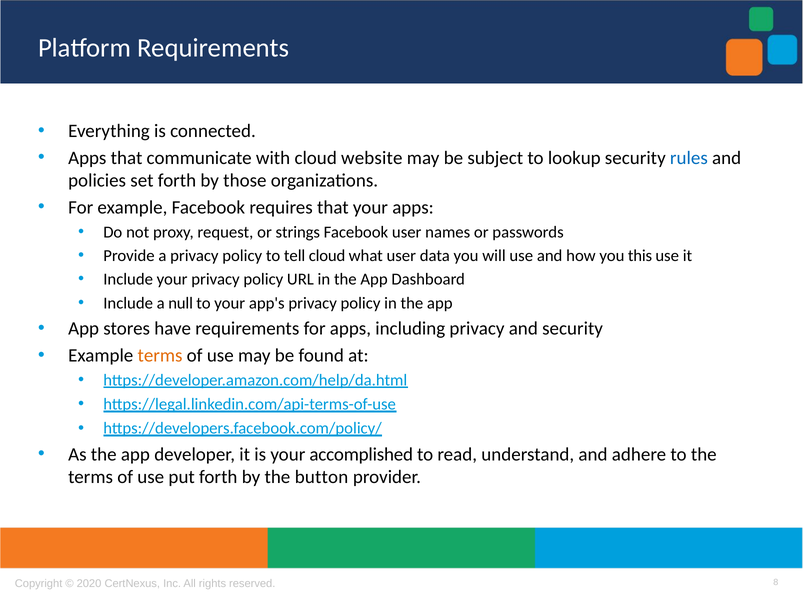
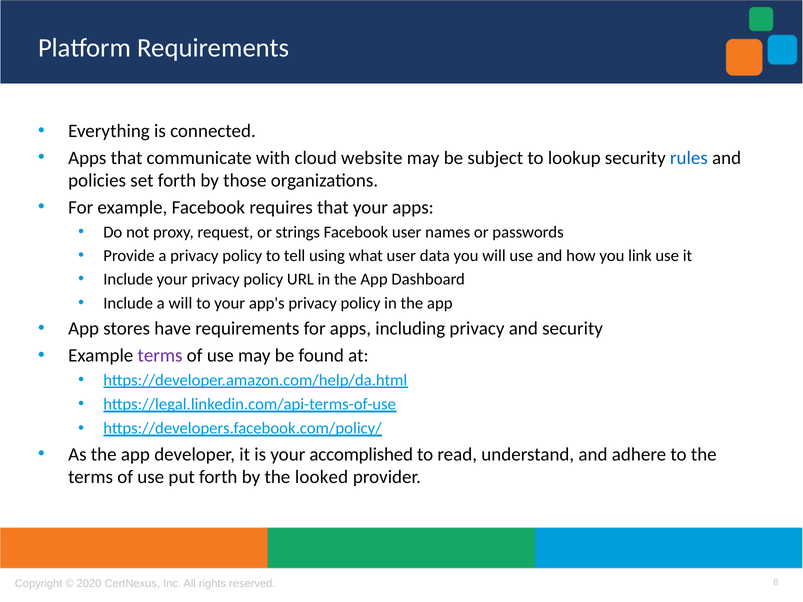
tell cloud: cloud -> using (327, 256)
this: this -> link (640, 256)
a null: null -> will (180, 303)
terms colour: orange -> purple (160, 356)
button: button -> looked (322, 477)
